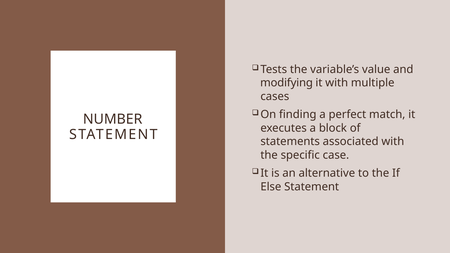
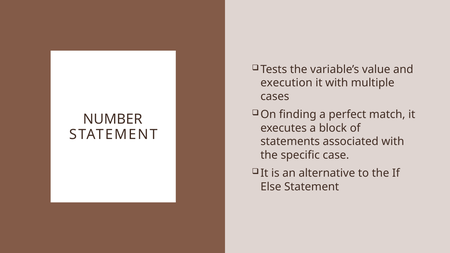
modifying: modifying -> execution (286, 83)
